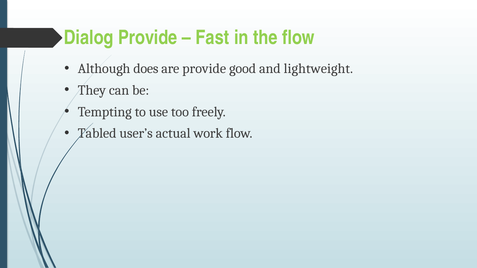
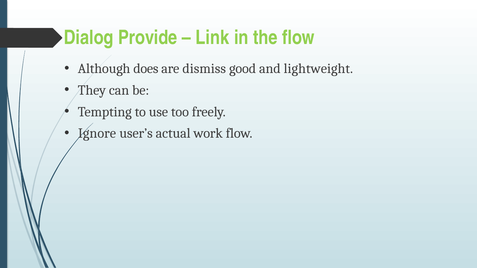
Fast: Fast -> Link (212, 38)
are provide: provide -> dismiss (204, 69)
Tabled: Tabled -> Ignore (97, 134)
